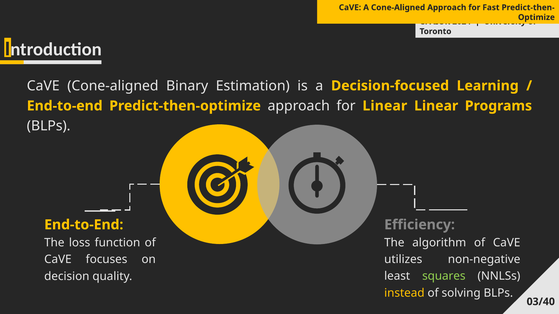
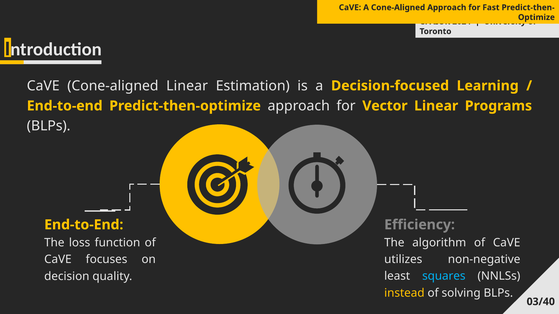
Cone-aligned Binary: Binary -> Linear (187, 86)
for Linear: Linear -> Vector (385, 106)
squares colour: light green -> light blue (444, 277)
